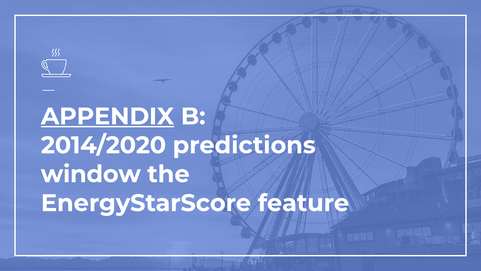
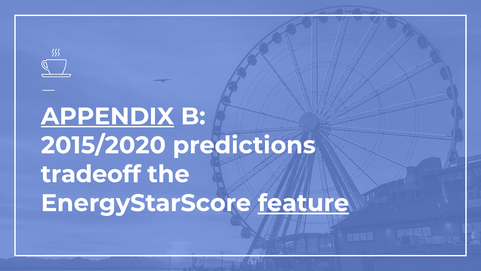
2014/2020: 2014/2020 -> 2015/2020 (103, 145)
window: window -> tradeoff (91, 174)
feature underline: none -> present (303, 203)
